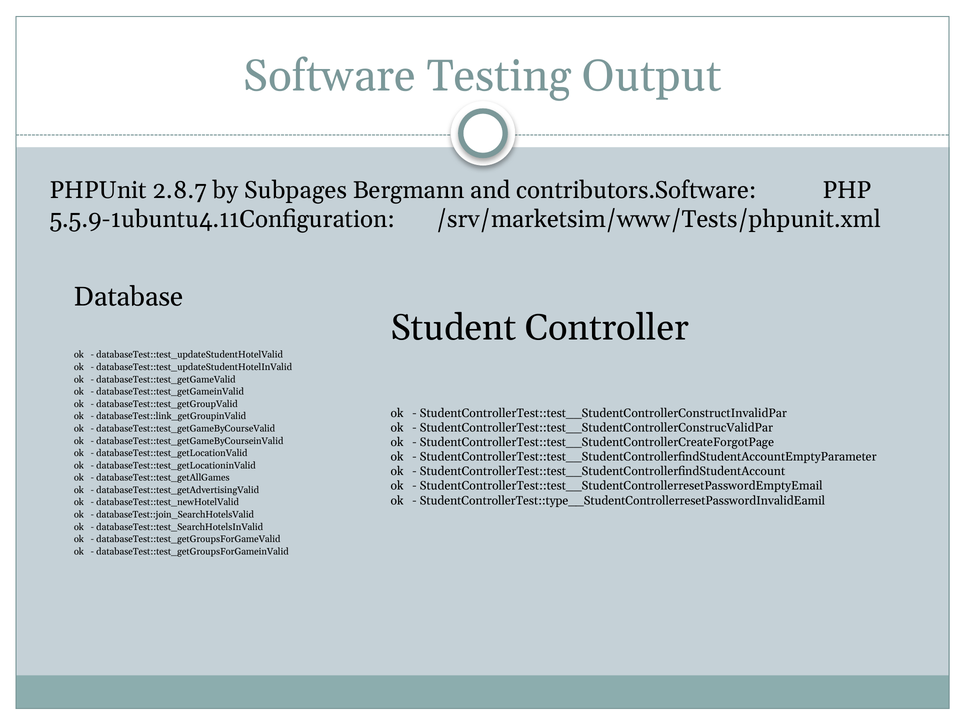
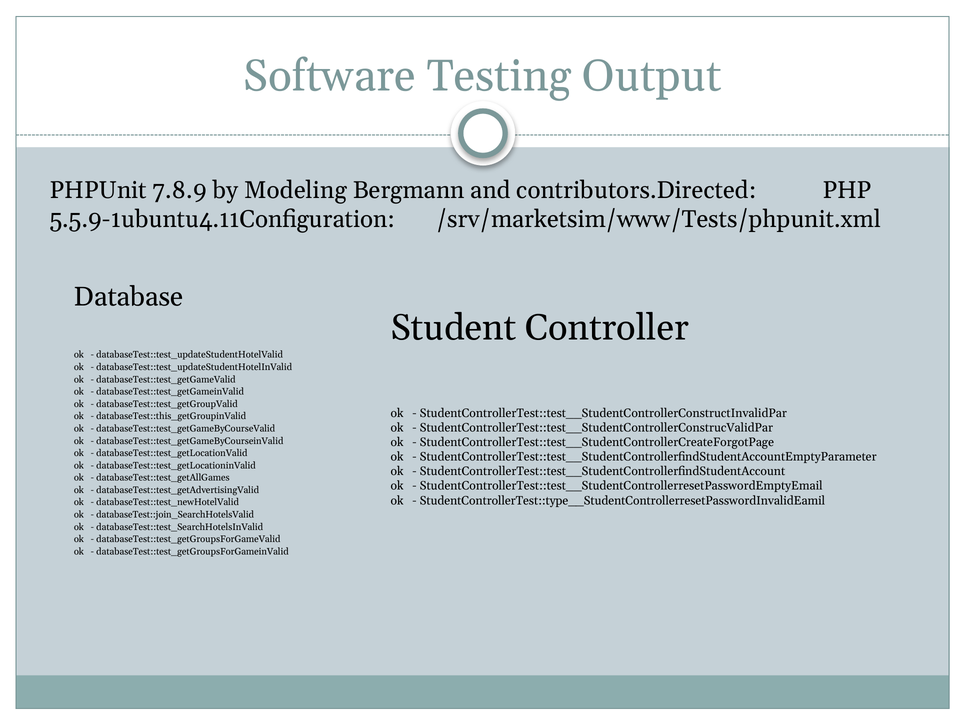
2.8.7: 2.8.7 -> 7.8.9 (180, 190)
Subpages: Subpages -> Modeling (296, 190)
contributors.Software: contributors.Software -> contributors.Directed (636, 190)
databaseTest::link_getGroupinValid: databaseTest::link_getGroupinValid -> databaseTest::this_getGroupinValid (171, 416)
